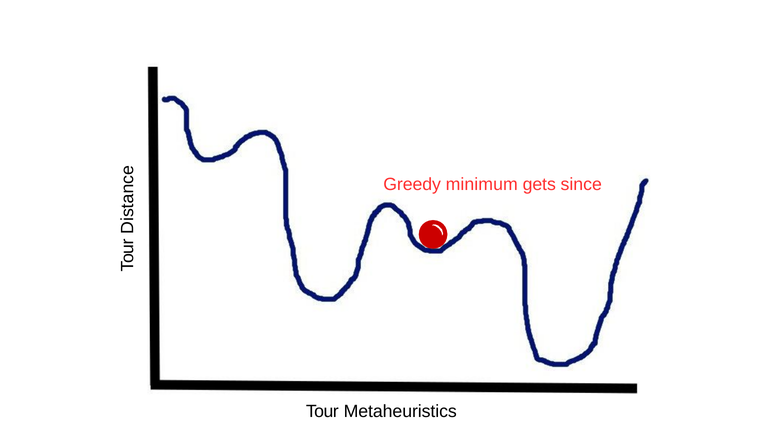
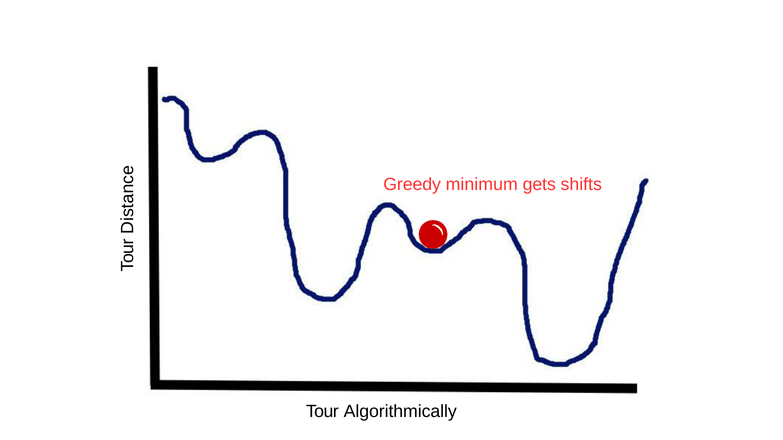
since: since -> shifts (581, 184)
Metaheuristics: Metaheuristics -> Algorithmically (400, 412)
